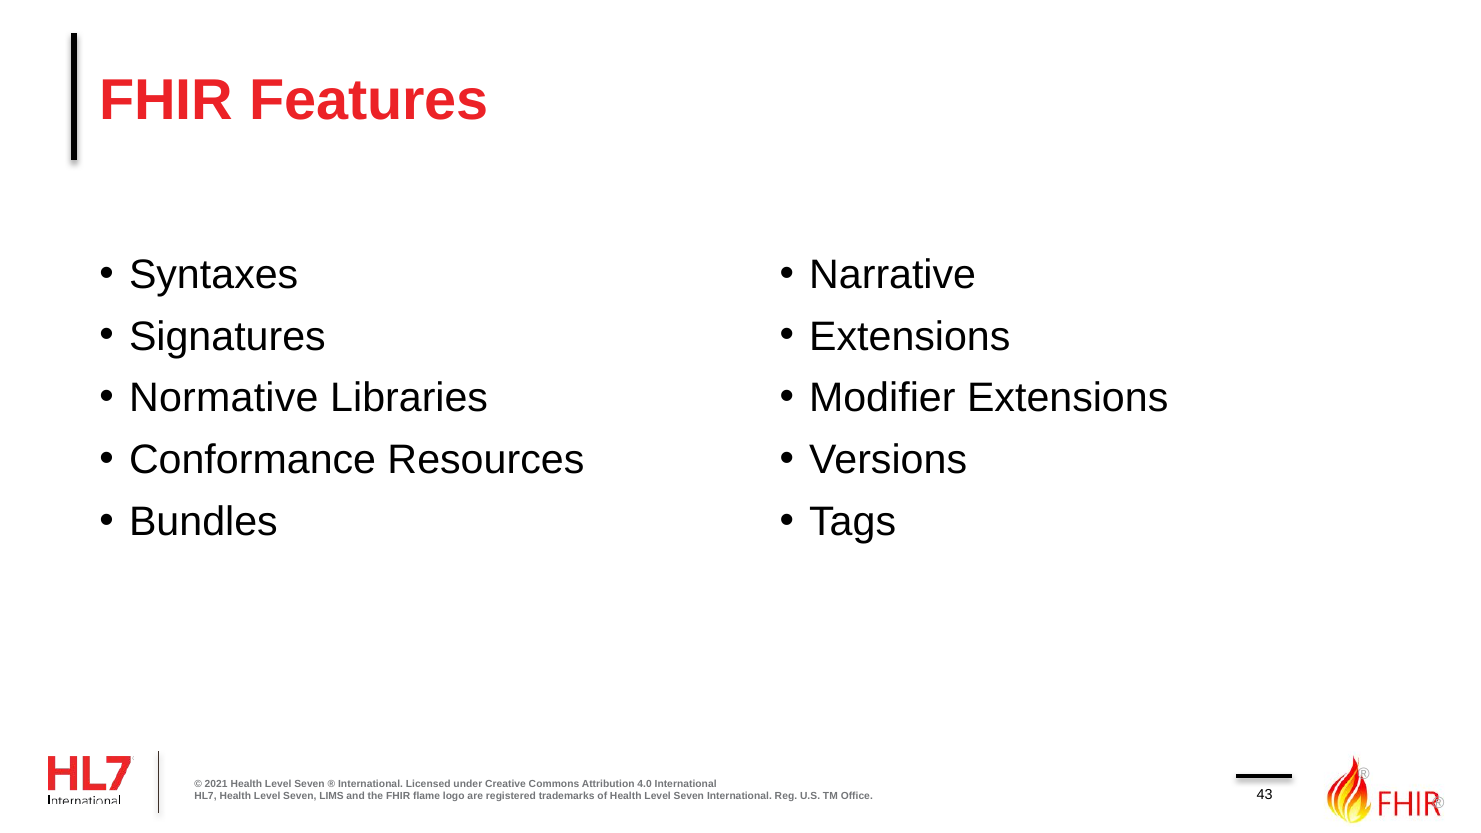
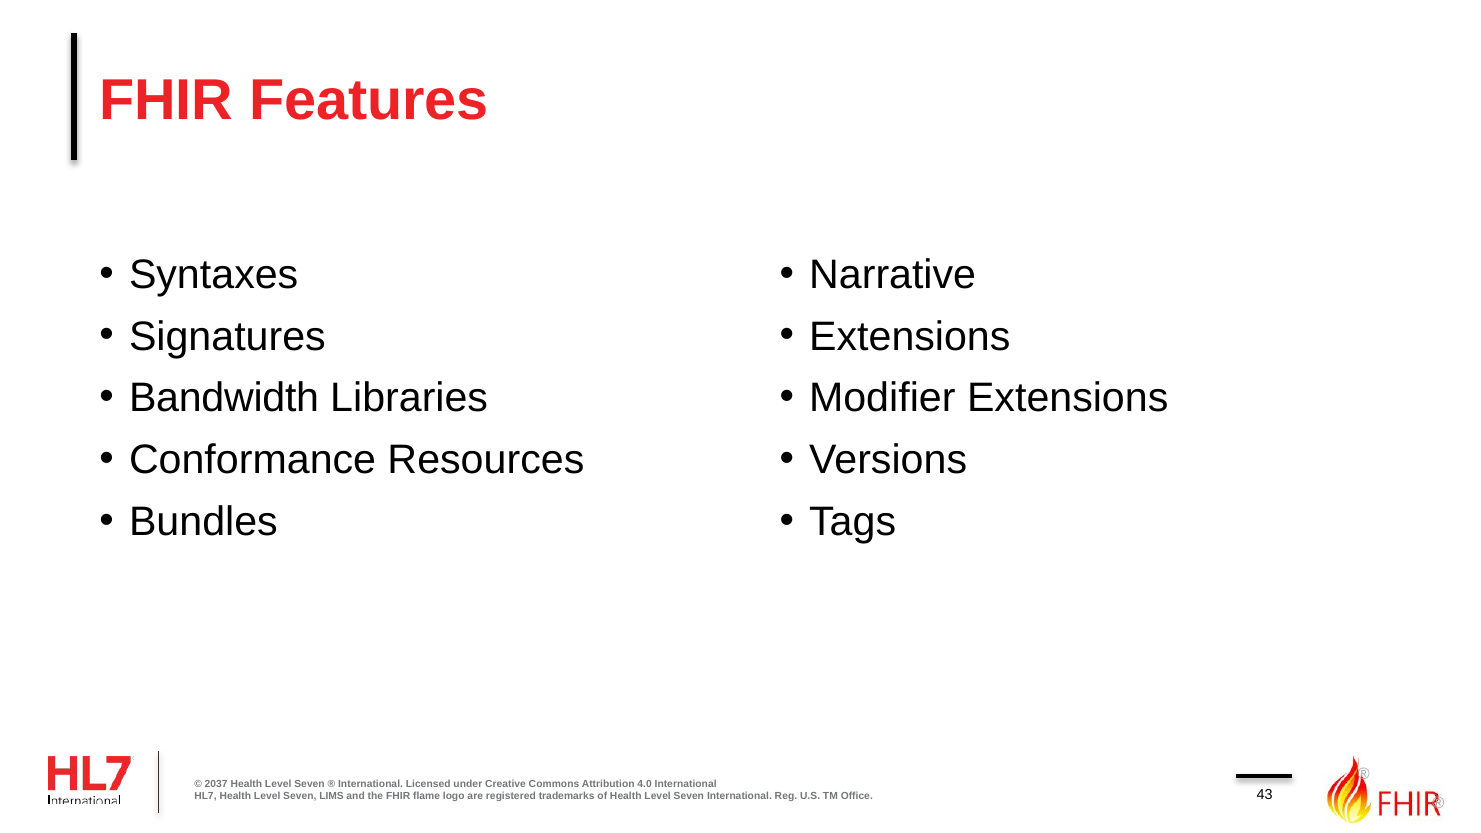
Normative: Normative -> Bandwidth (224, 398)
2021: 2021 -> 2037 (216, 784)
